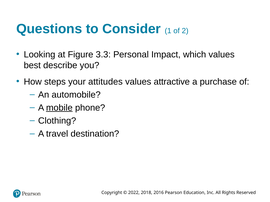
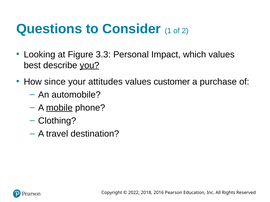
you underline: none -> present (90, 65)
steps: steps -> since (55, 82)
attractive: attractive -> customer (172, 82)
